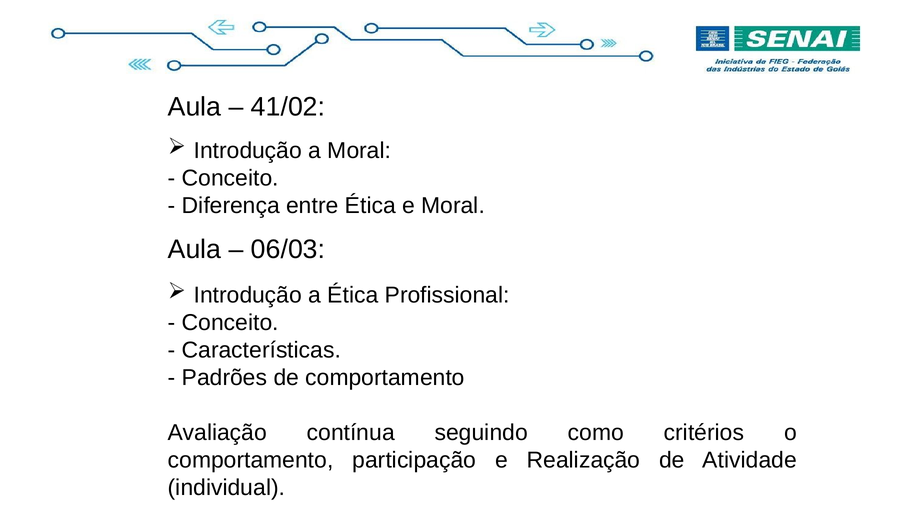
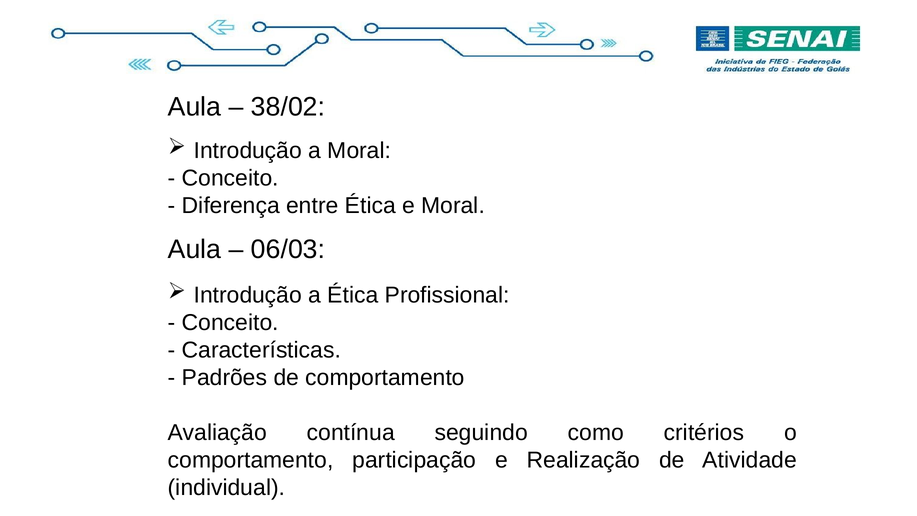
41/02: 41/02 -> 38/02 (288, 107)
